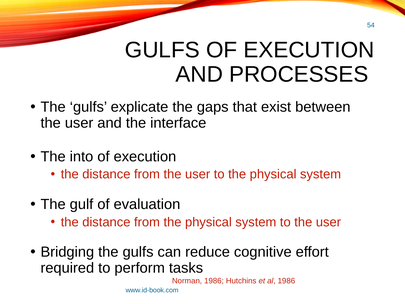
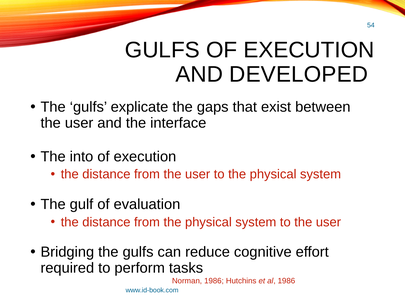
PROCESSES: PROCESSES -> DEVELOPED (299, 74)
